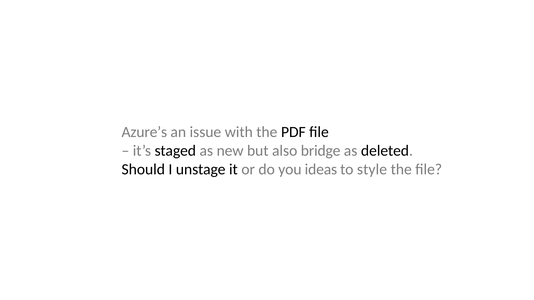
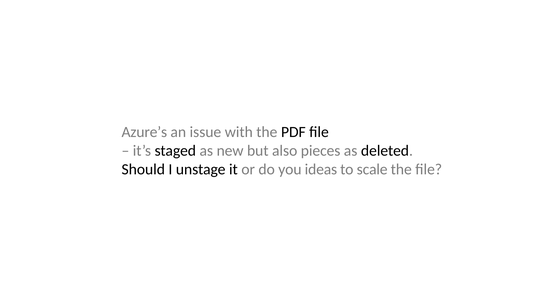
bridge: bridge -> pieces (321, 151)
style: style -> scale (372, 170)
